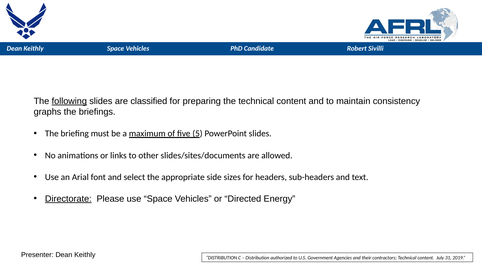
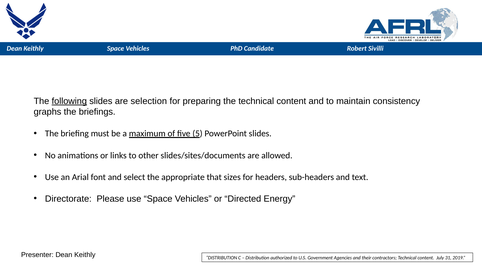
classified: classified -> selection (149, 101)
side: side -> that (214, 177)
Directorate underline: present -> none (68, 199)
